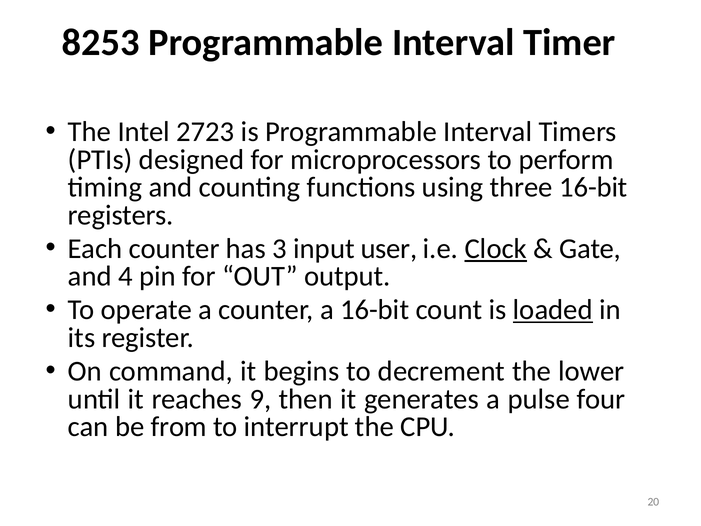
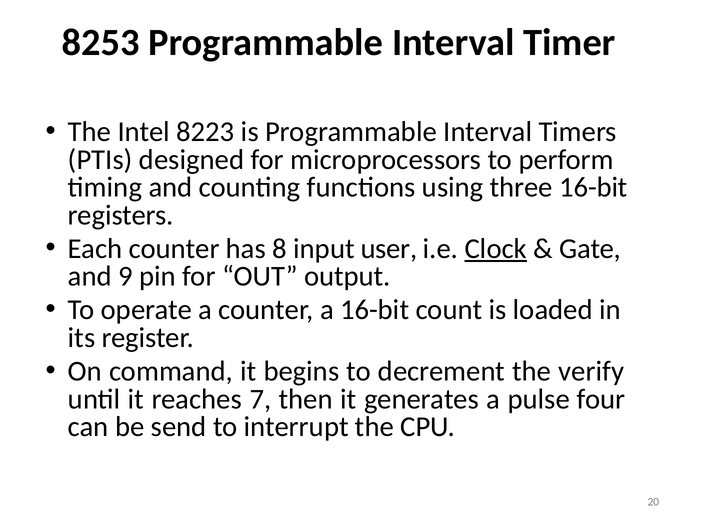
2723: 2723 -> 8223 (205, 132)
3: 3 -> 8 (280, 248)
4: 4 -> 9 (126, 276)
loaded underline: present -> none (553, 310)
lower: lower -> verify (591, 371)
9: 9 -> 7 (260, 399)
from: from -> send (179, 426)
